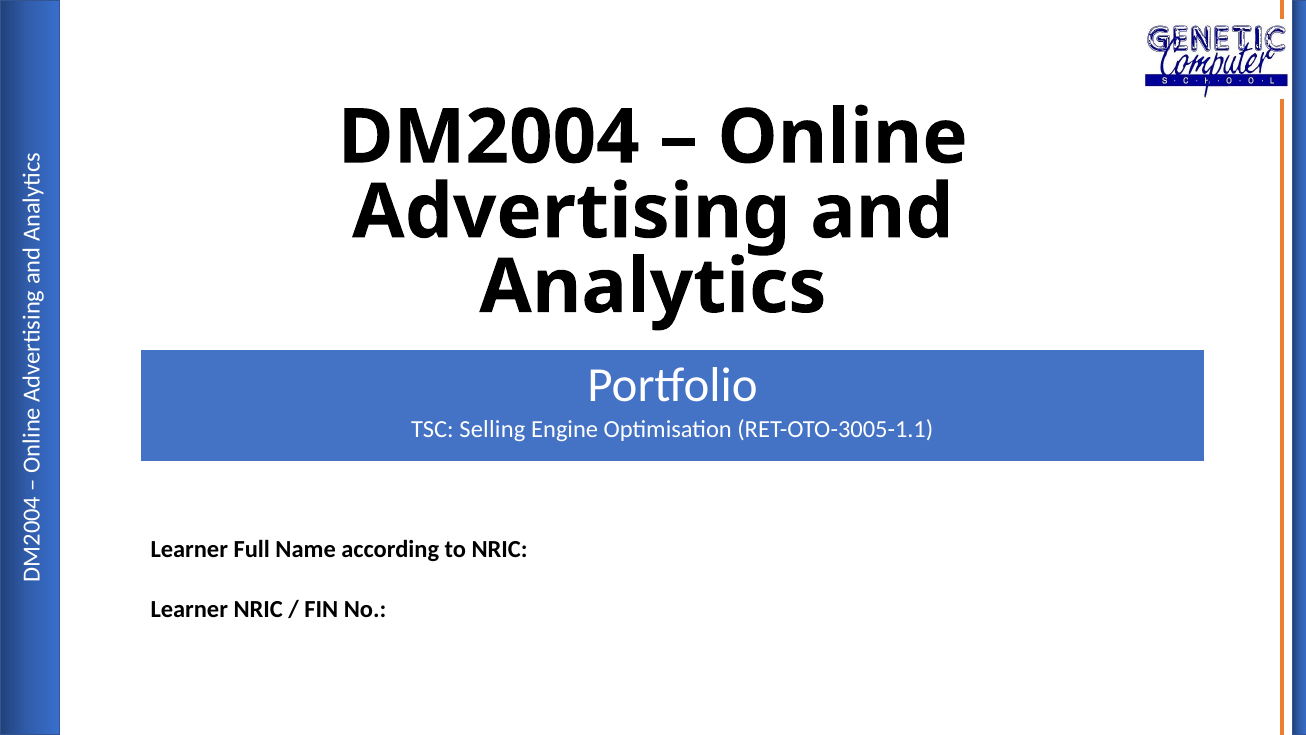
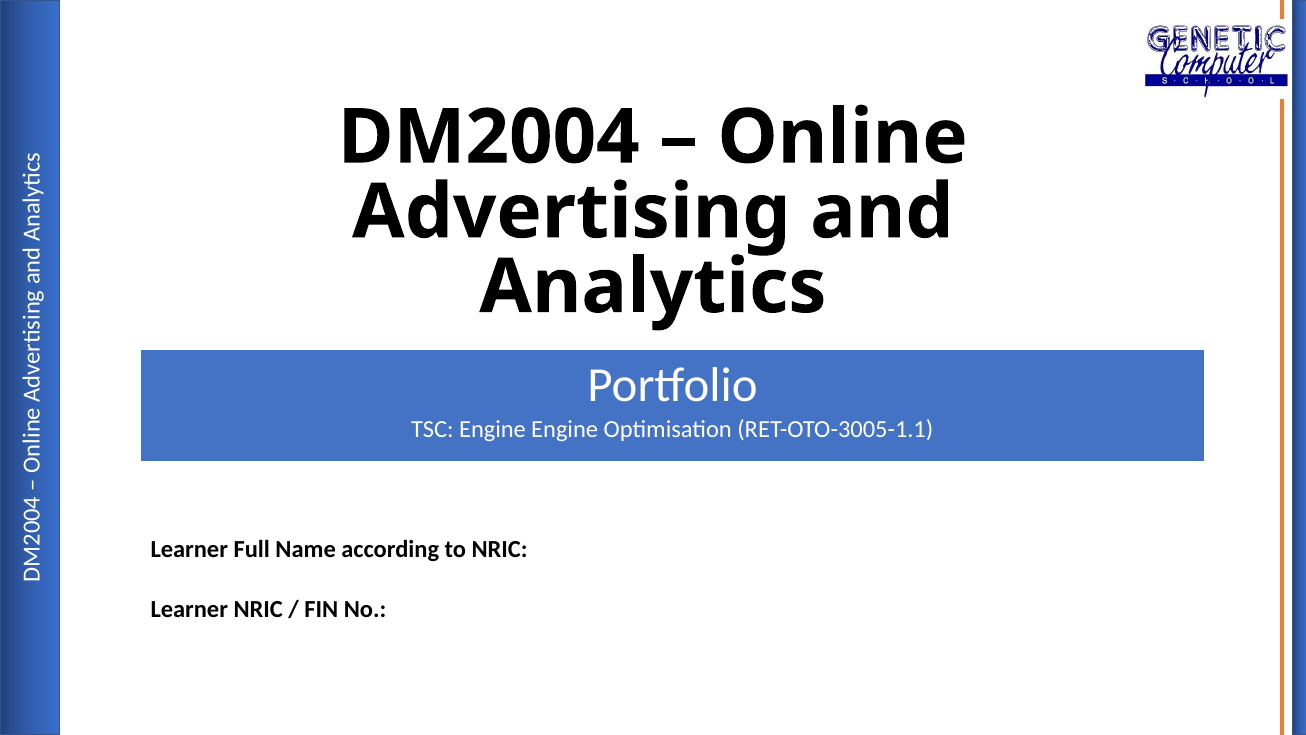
TSC Selling: Selling -> Engine (492, 430)
